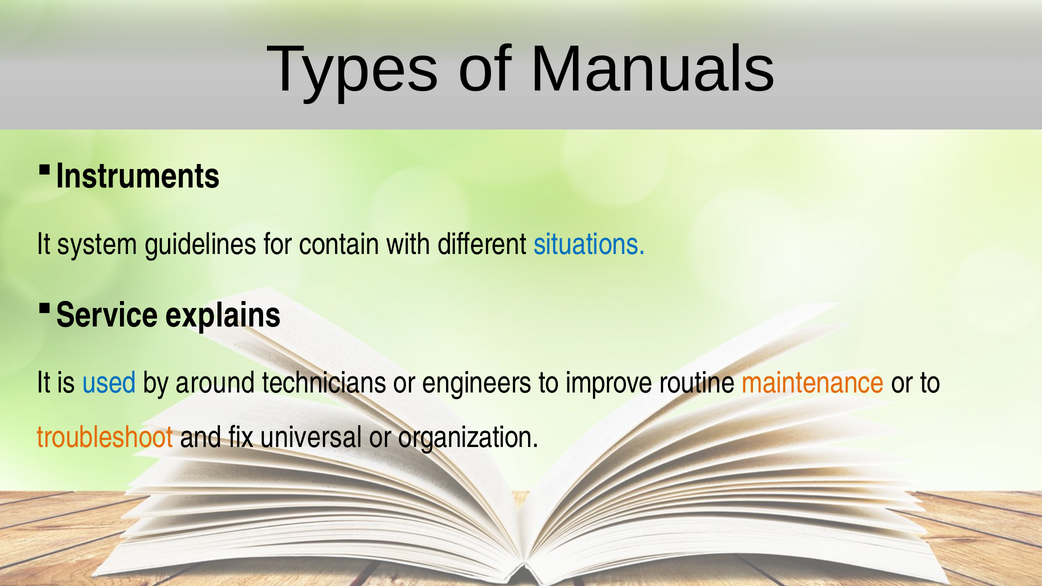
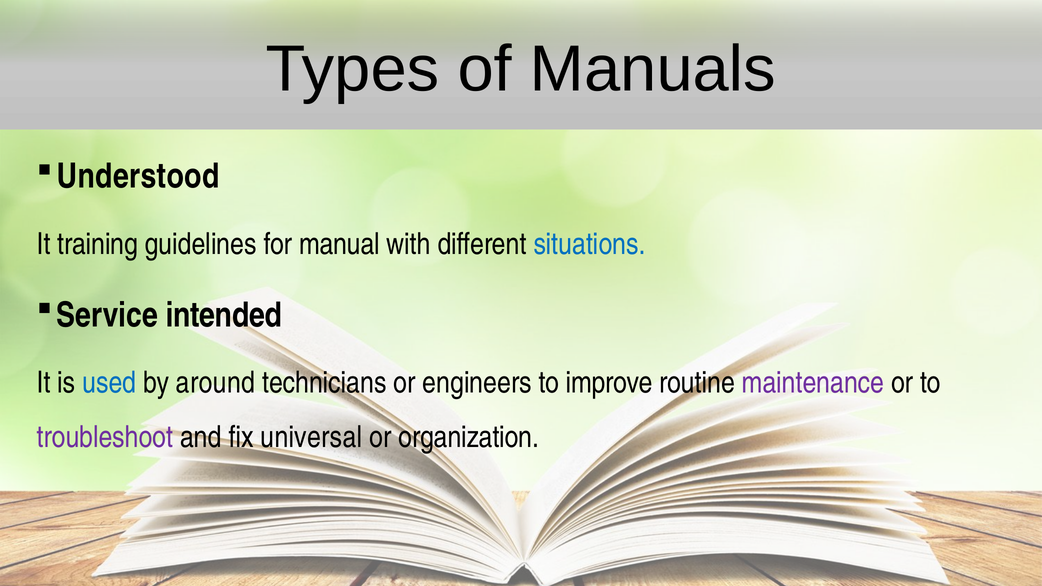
Instruments: Instruments -> Understood (138, 176)
system: system -> training (98, 244)
contain: contain -> manual (339, 244)
explains: explains -> intended (224, 315)
maintenance colour: orange -> purple (813, 383)
troubleshoot colour: orange -> purple (105, 438)
